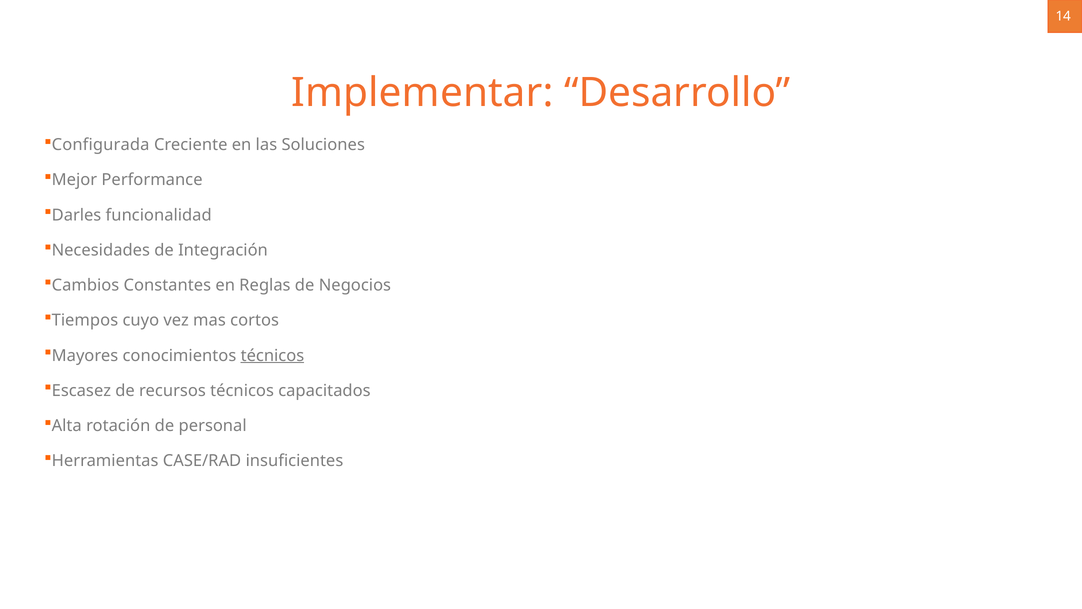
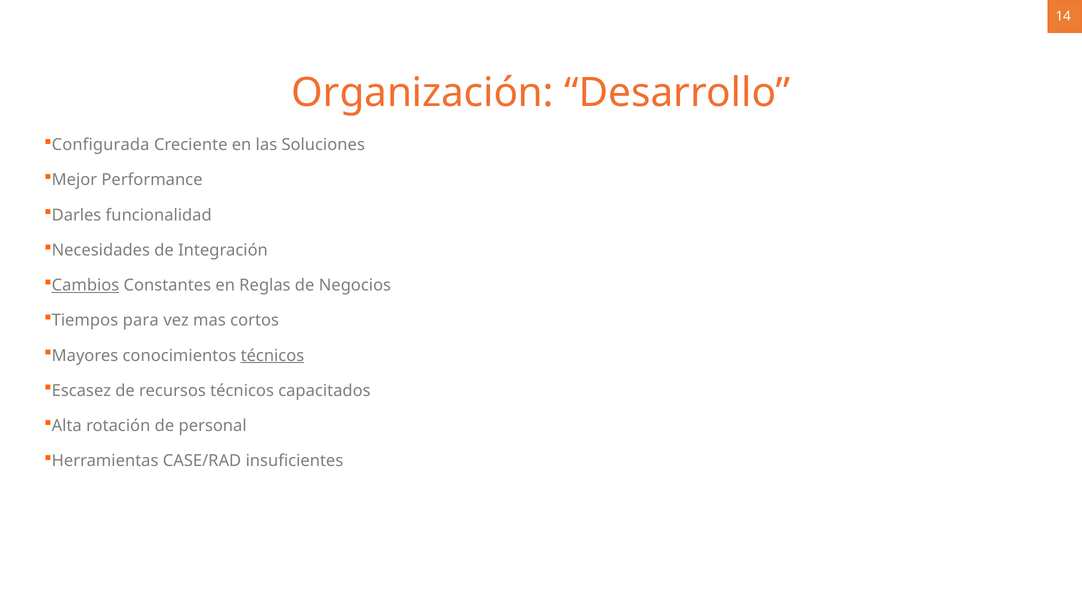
Implementar: Implementar -> Organización (423, 93)
Cambios underline: none -> present (85, 285)
cuyo: cuyo -> para (141, 320)
